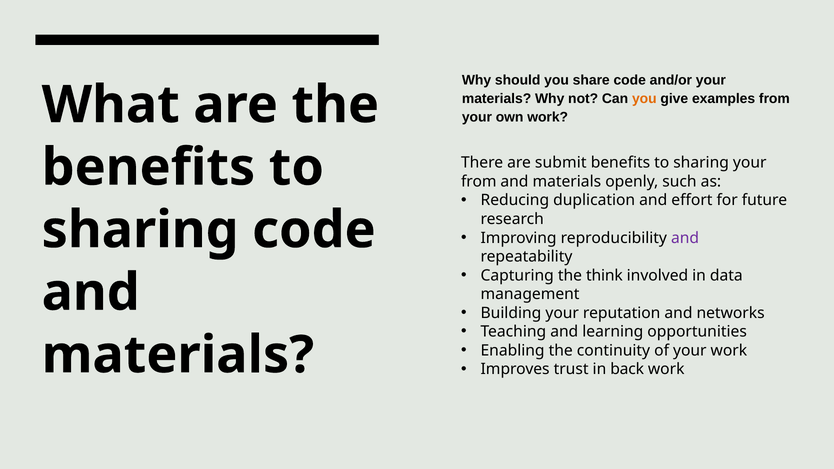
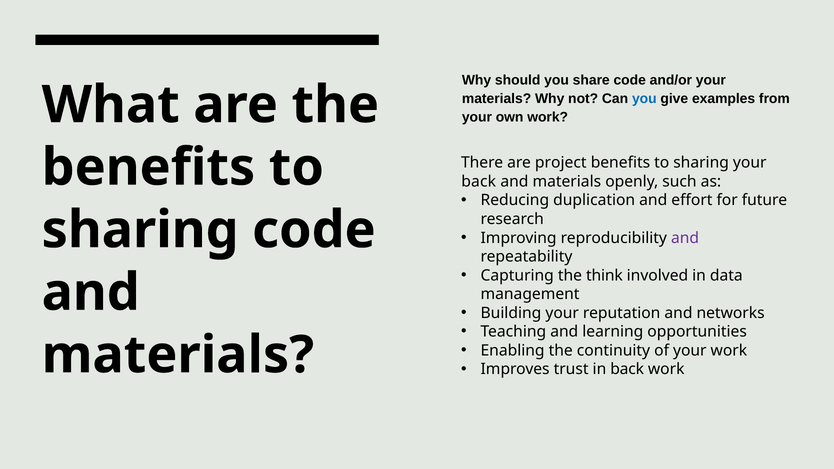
you colour: orange -> blue (644, 99)
submit: submit -> project (561, 163)
from: from -> back (479, 182)
